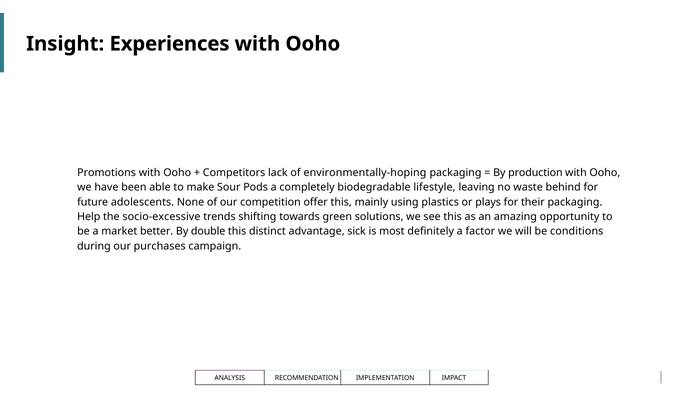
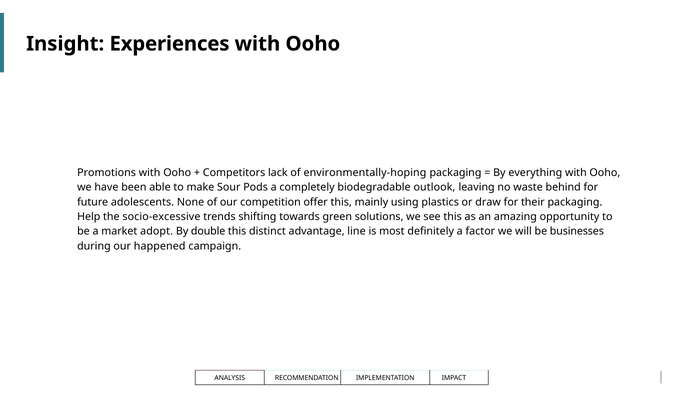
production: production -> everything (535, 173)
lifestyle: lifestyle -> outlook (434, 187)
plays: plays -> draw (488, 202)
better: better -> adopt (157, 232)
sick: sick -> line (357, 232)
conditions: conditions -> businesses (577, 232)
purchases: purchases -> happened (160, 246)
